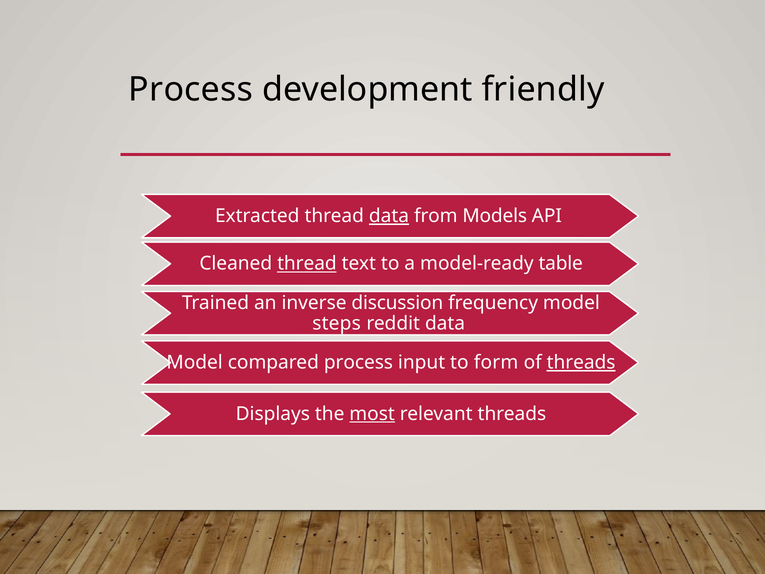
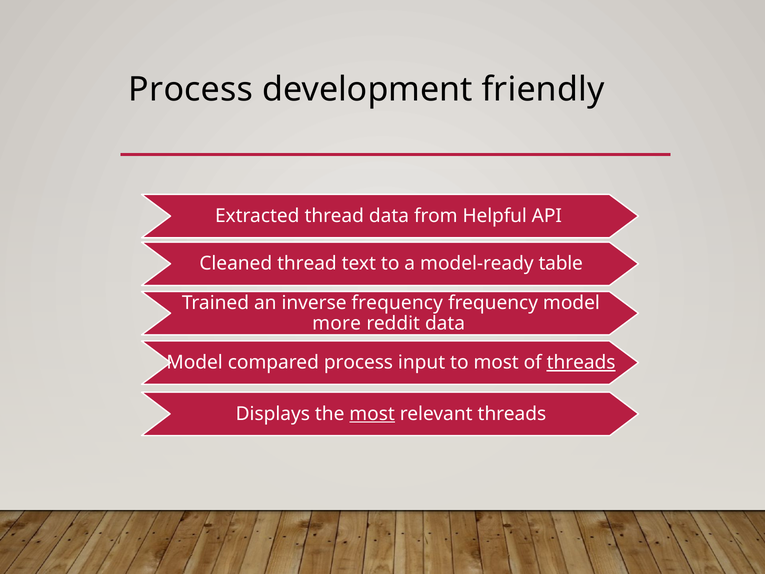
data underline: present -> none (389, 216)
Models: Models -> Helpful (495, 216)
thread underline: present -> none (307, 264)
inverse discussion: discussion -> frequency (397, 303)
steps: steps -> more (337, 323)
to form: form -> most (496, 362)
